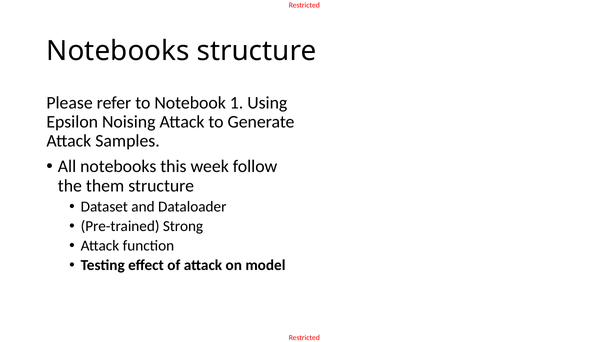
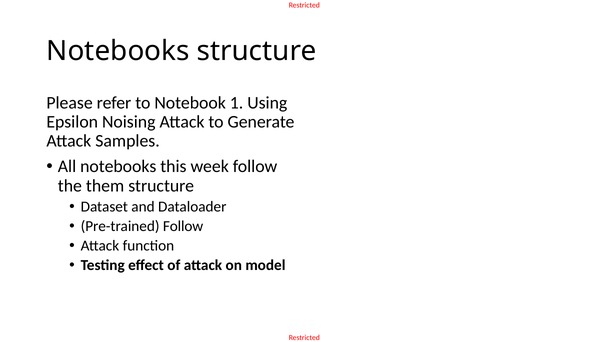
Pre-trained Strong: Strong -> Follow (183, 227)
